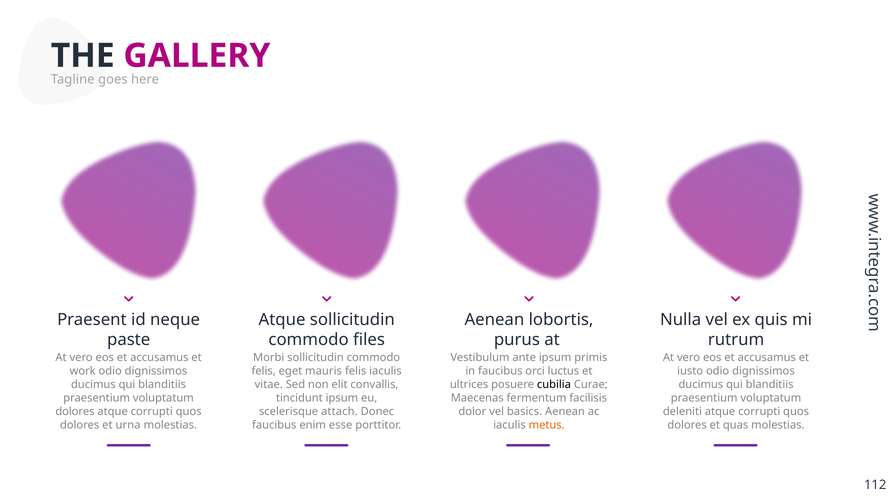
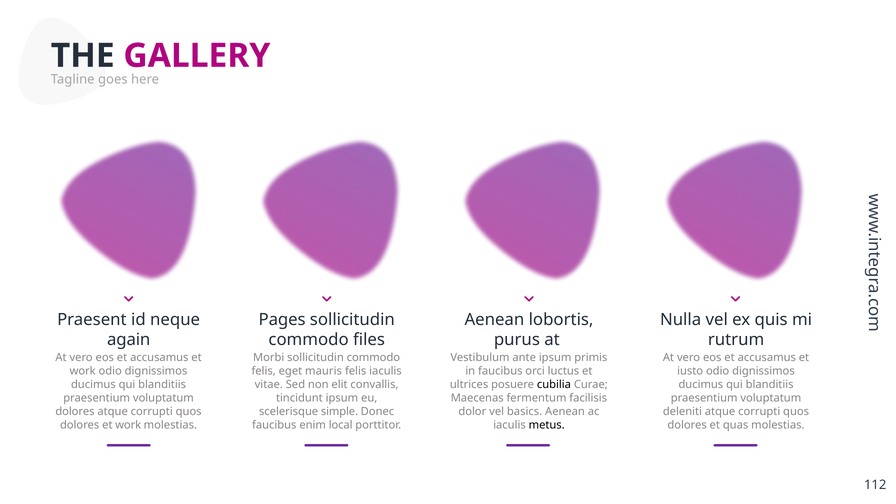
Atque: Atque -> Pages (282, 320)
paste: paste -> again (129, 340)
attach: attach -> simple (339, 412)
dolores et urna: urna -> work (128, 425)
esse: esse -> local (341, 425)
metus colour: orange -> black (547, 425)
